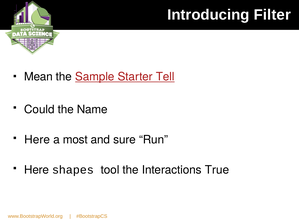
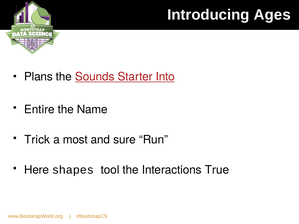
Filter: Filter -> Ages (272, 15)
Mean: Mean -> Plans (38, 77)
Sample: Sample -> Sounds (95, 77)
Tell: Tell -> Into (165, 77)
Could: Could -> Entire (39, 110)
Here: Here -> Trick (37, 140)
